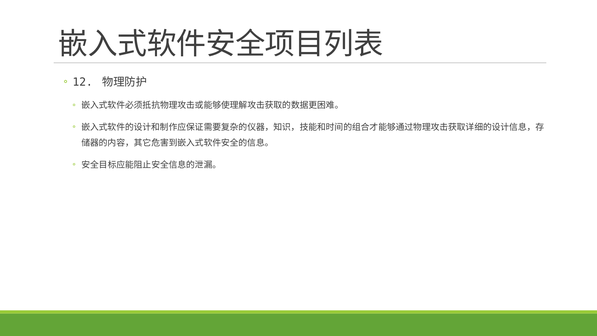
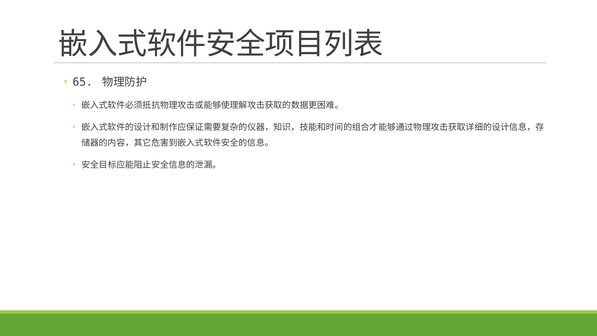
12: 12 -> 65 (83, 82)
